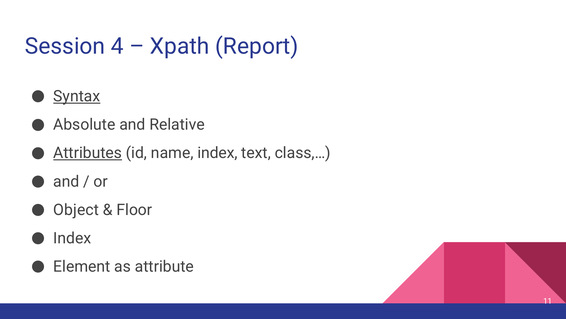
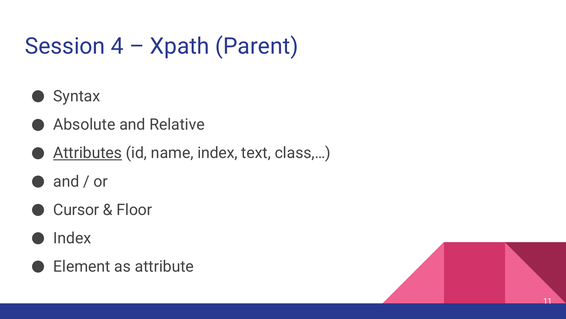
Report: Report -> Parent (257, 46)
Syntax underline: present -> none (77, 96)
Object: Object -> Cursor (76, 210)
